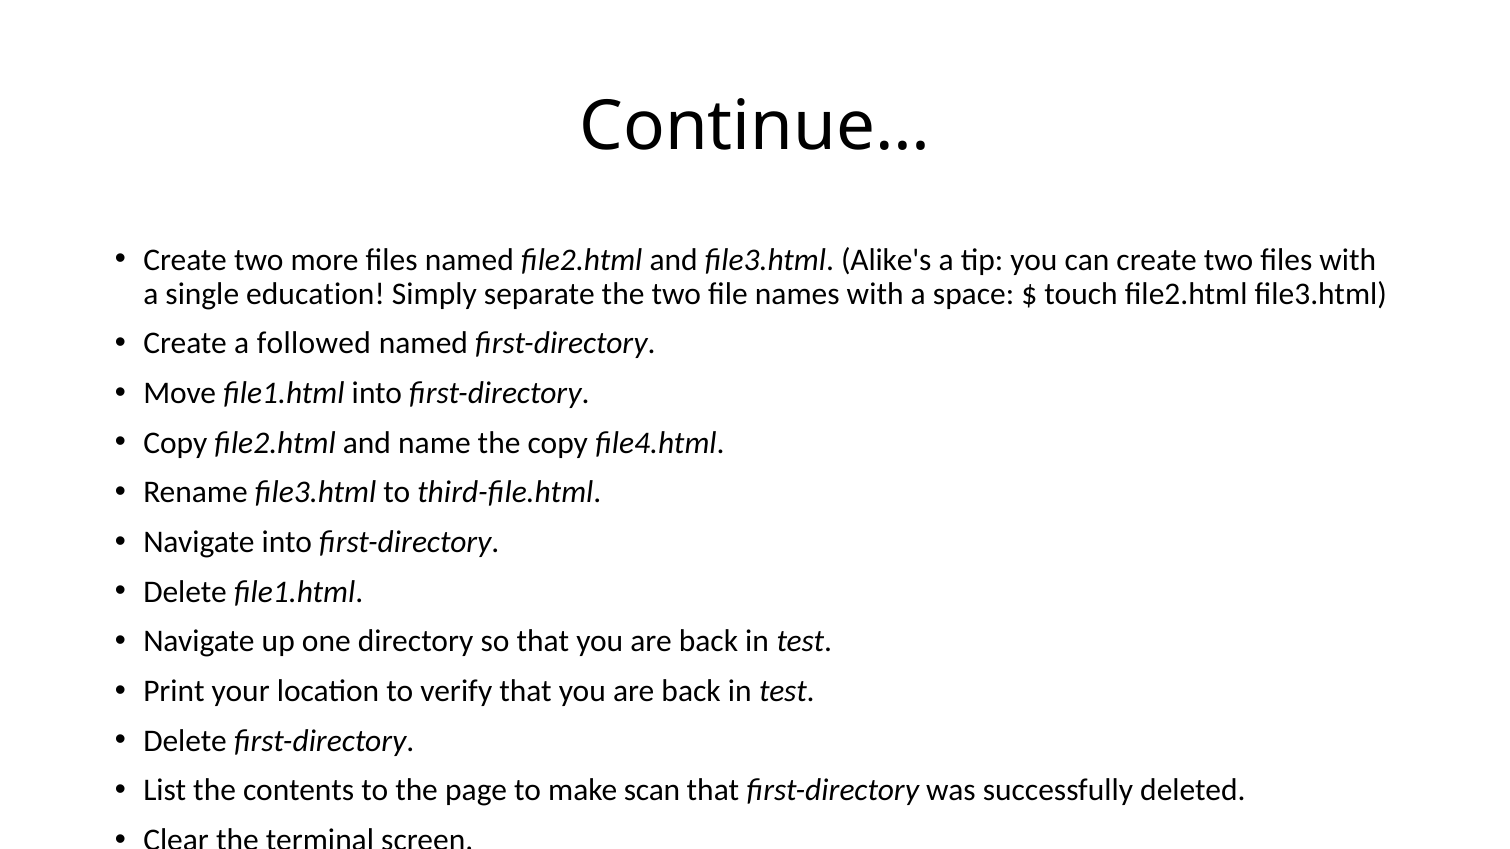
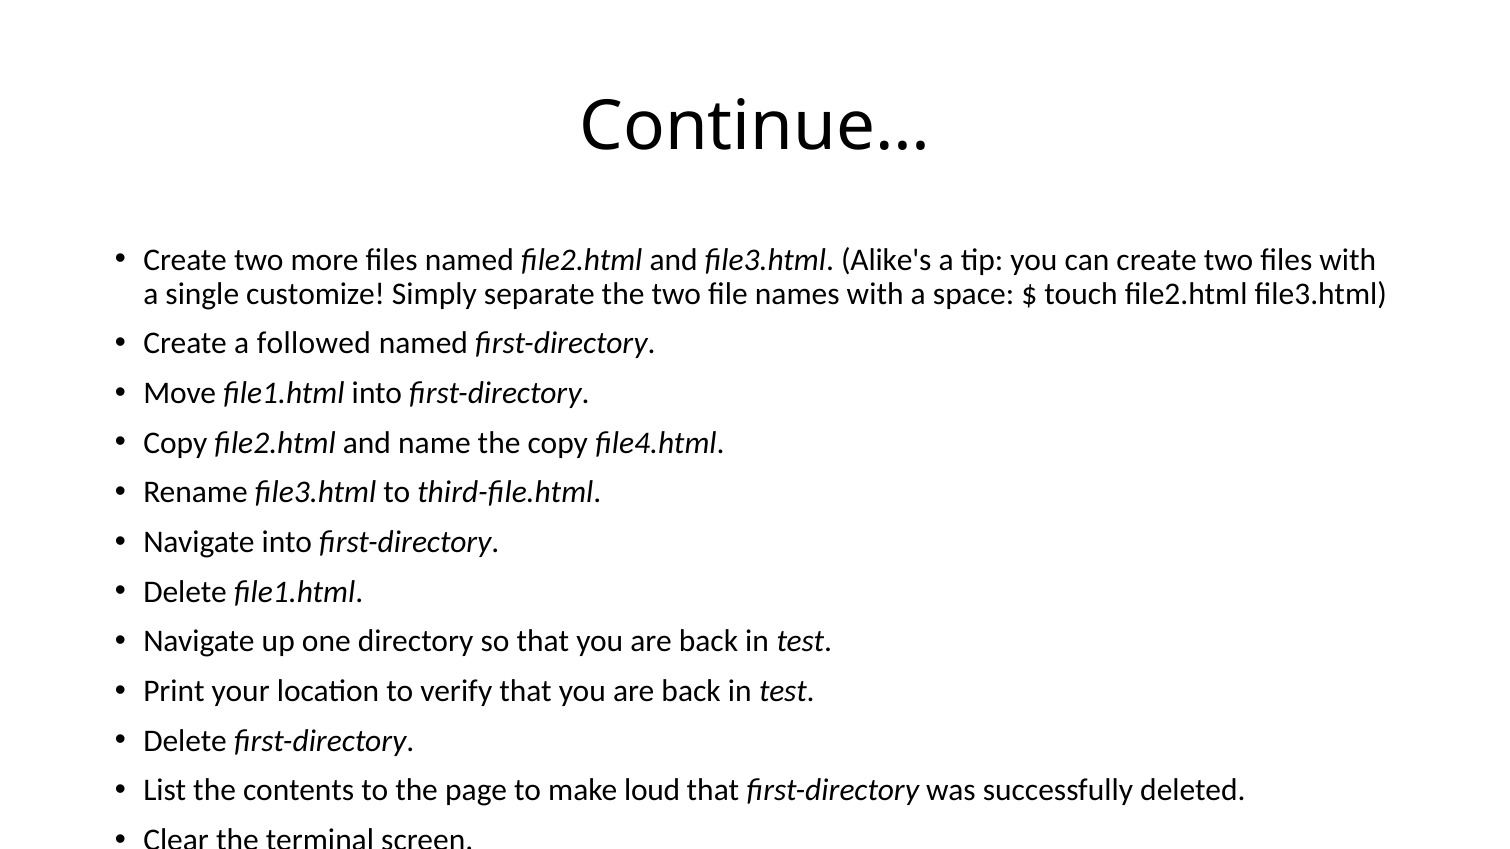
education: education -> customize (316, 294)
scan: scan -> loud (652, 791)
